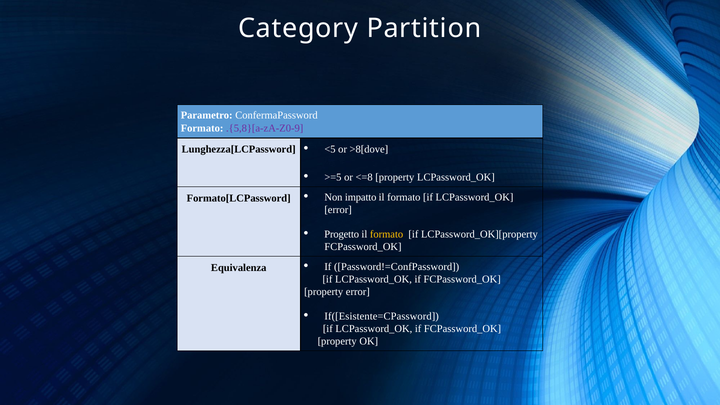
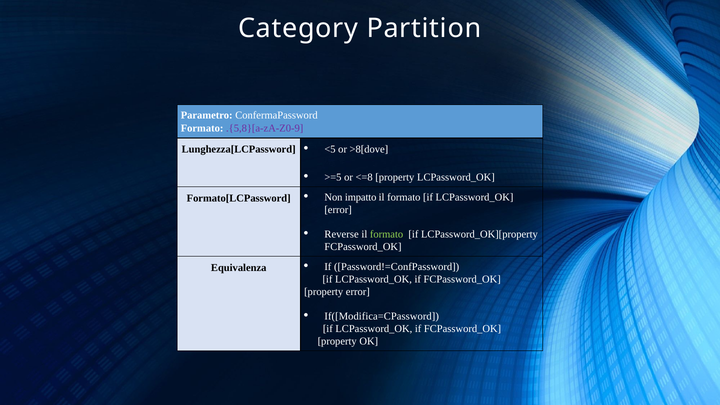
Progetto: Progetto -> Reverse (342, 235)
formato colour: yellow -> light green (387, 235)
If([Esistente=CPassword: If([Esistente=CPassword -> If([Modifica=CPassword (382, 317)
